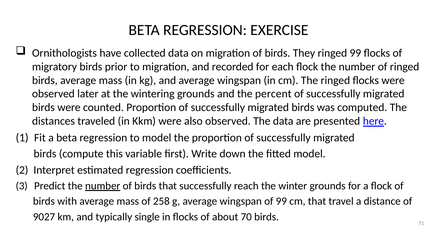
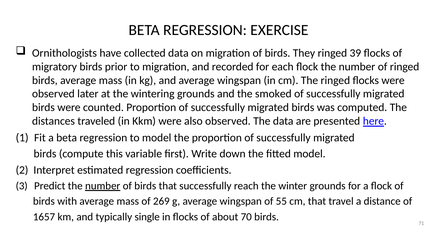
ringed 99: 99 -> 39 (355, 53)
percent: percent -> smoked (273, 94)
258: 258 -> 269 (161, 201)
of 99: 99 -> 55 (281, 201)
9027: 9027 -> 1657 (44, 217)
